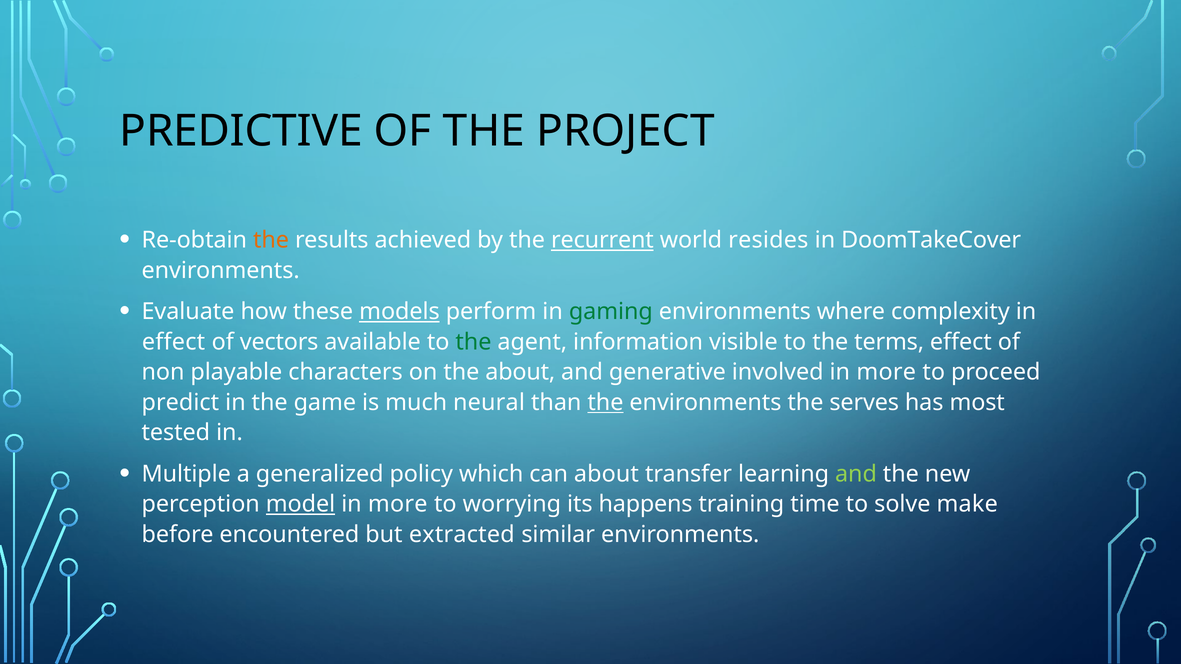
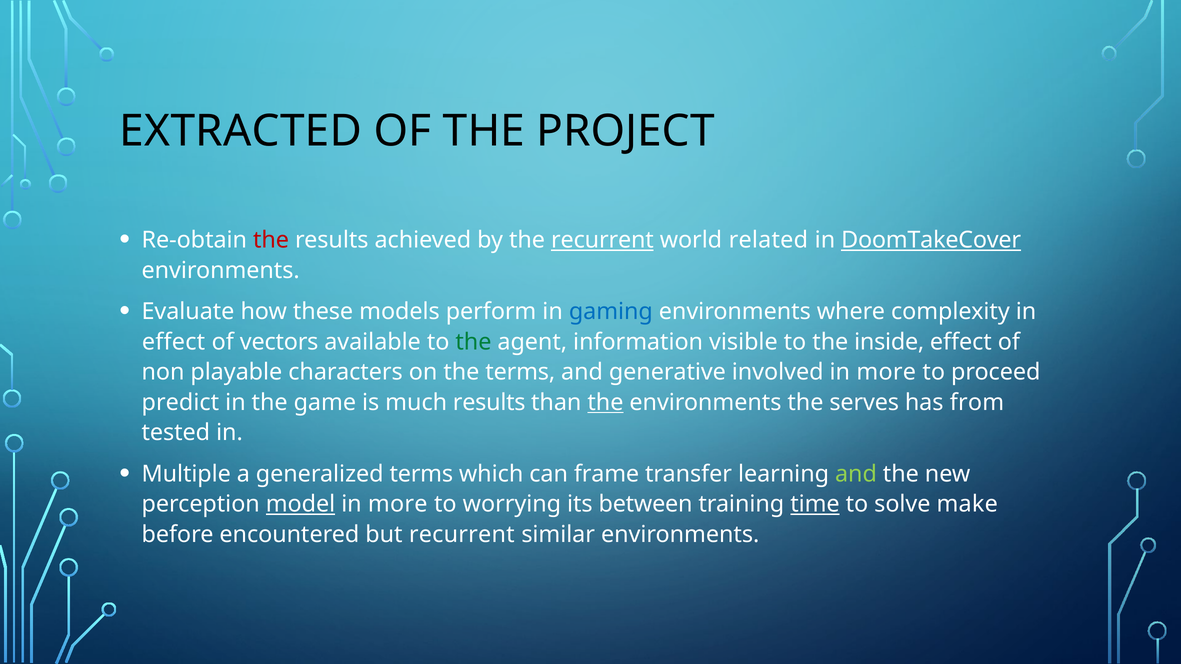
PREDICTIVE: PREDICTIVE -> EXTRACTED (241, 131)
the colour: orange -> red (271, 240)
resides: resides -> related (768, 240)
DoomTakeCover underline: none -> present (931, 240)
models underline: present -> none (399, 312)
gaming colour: green -> blue (611, 312)
terms: terms -> inside (889, 342)
the about: about -> terms (520, 372)
much neural: neural -> results (489, 403)
most: most -> from (977, 403)
generalized policy: policy -> terms (421, 474)
can about: about -> frame (607, 474)
happens: happens -> between (646, 504)
time underline: none -> present (815, 504)
but extracted: extracted -> recurrent (462, 535)
